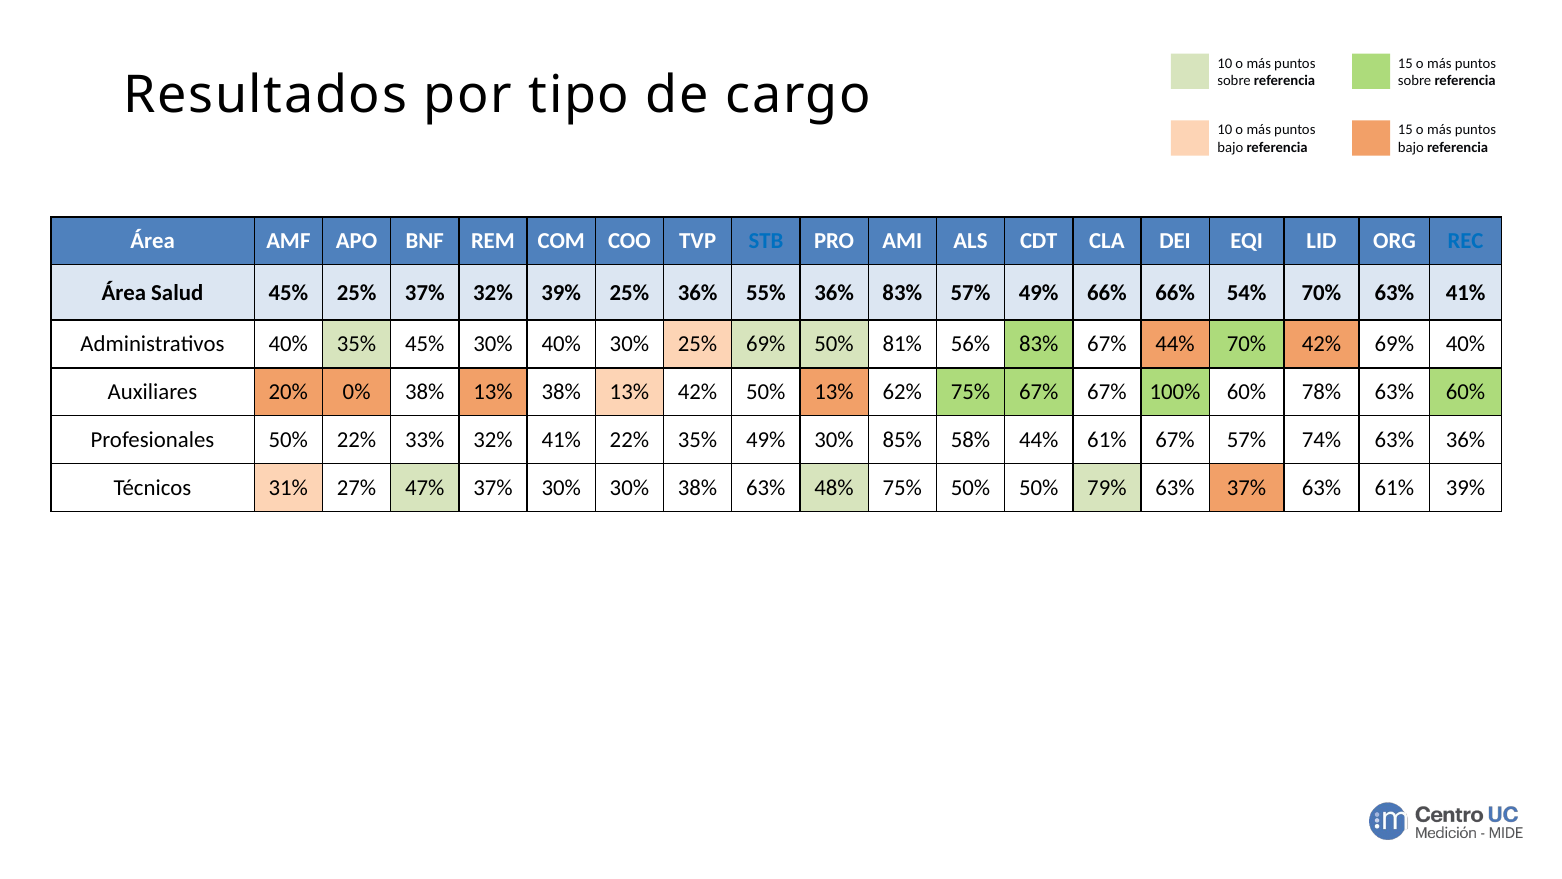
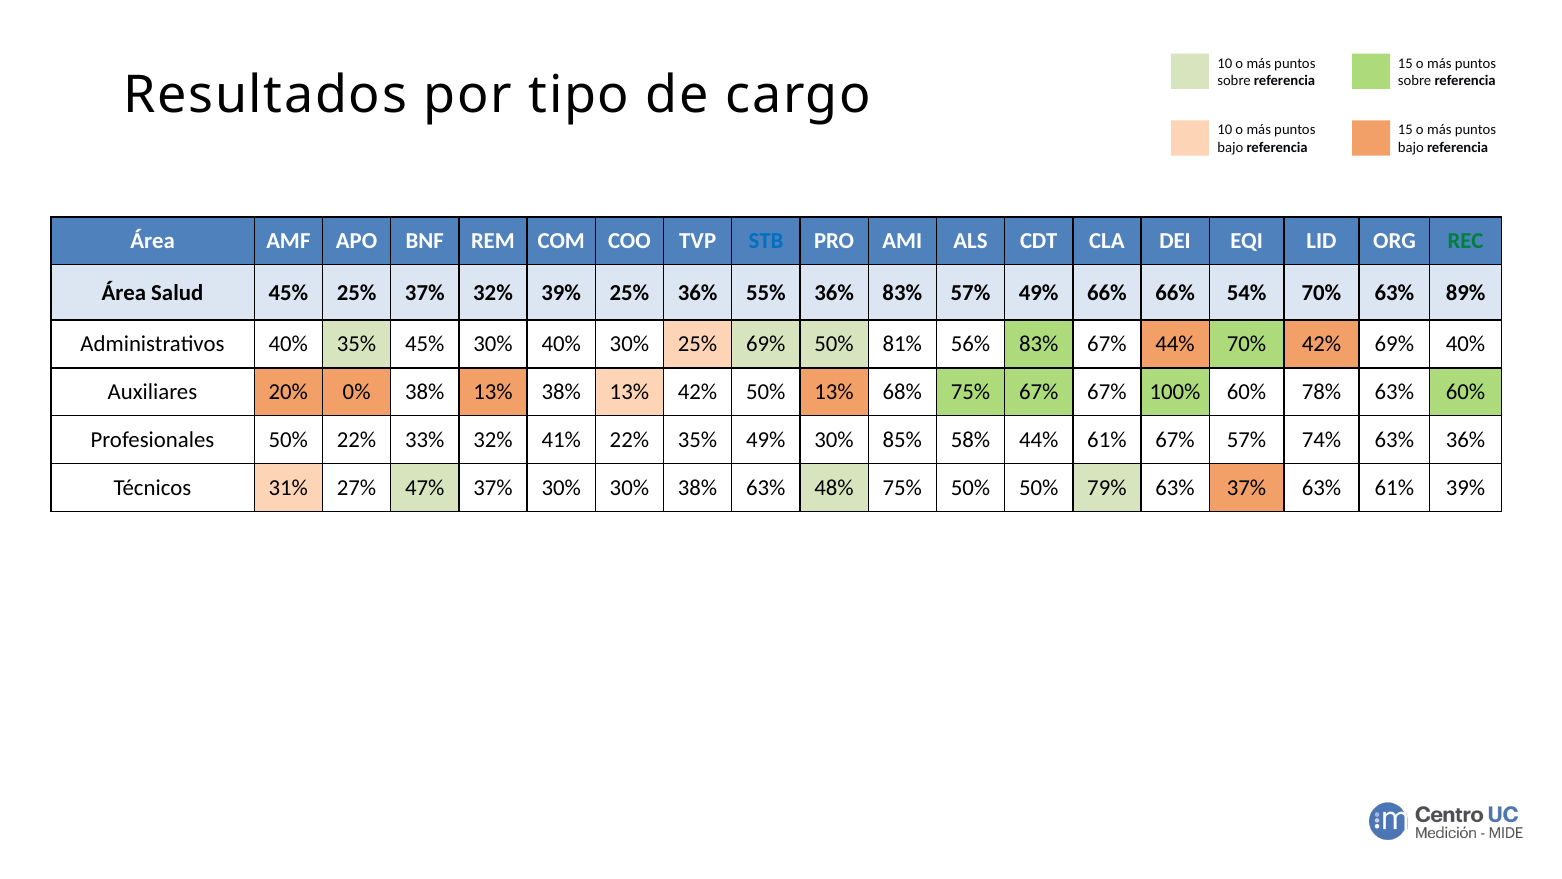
REC colour: blue -> green (1466, 241)
63% 41%: 41% -> 89% (1466, 293)
62%: 62% -> 68% (902, 392)
